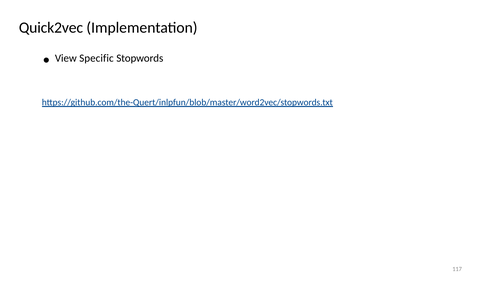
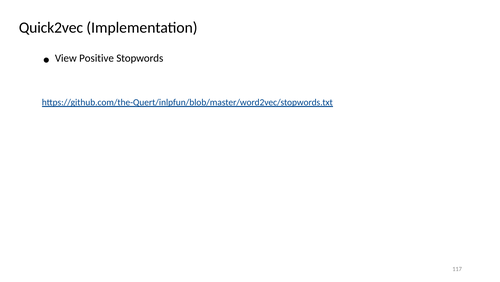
Specific: Specific -> Positive (97, 58)
